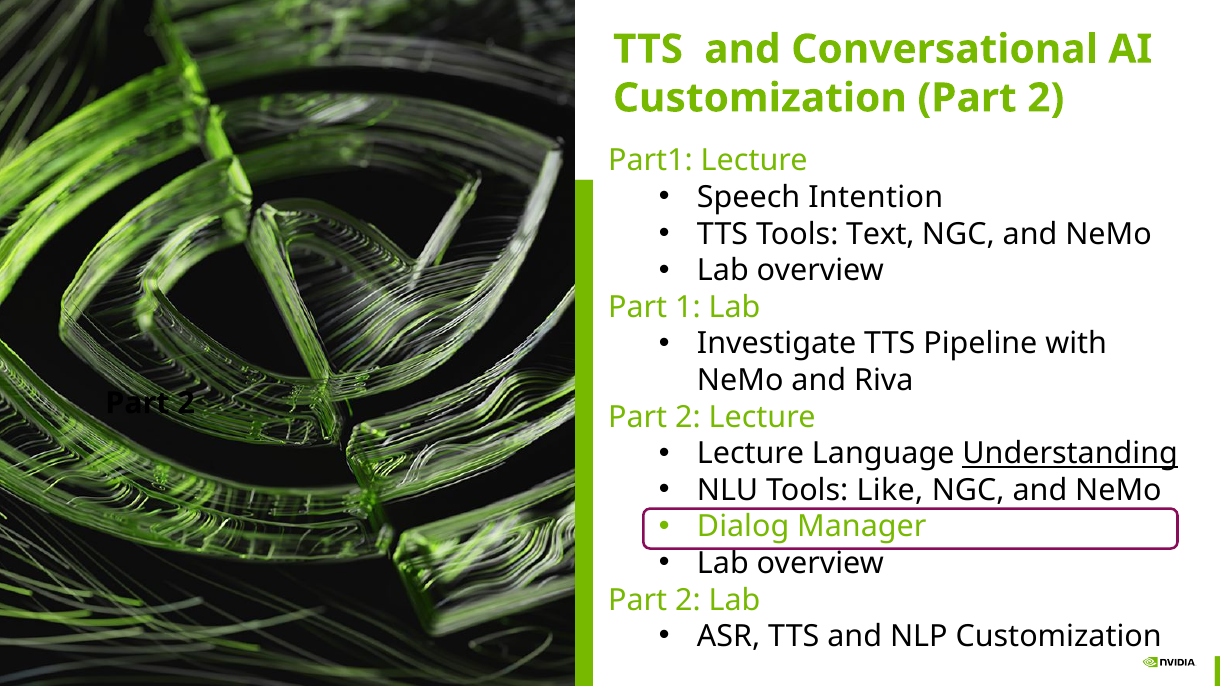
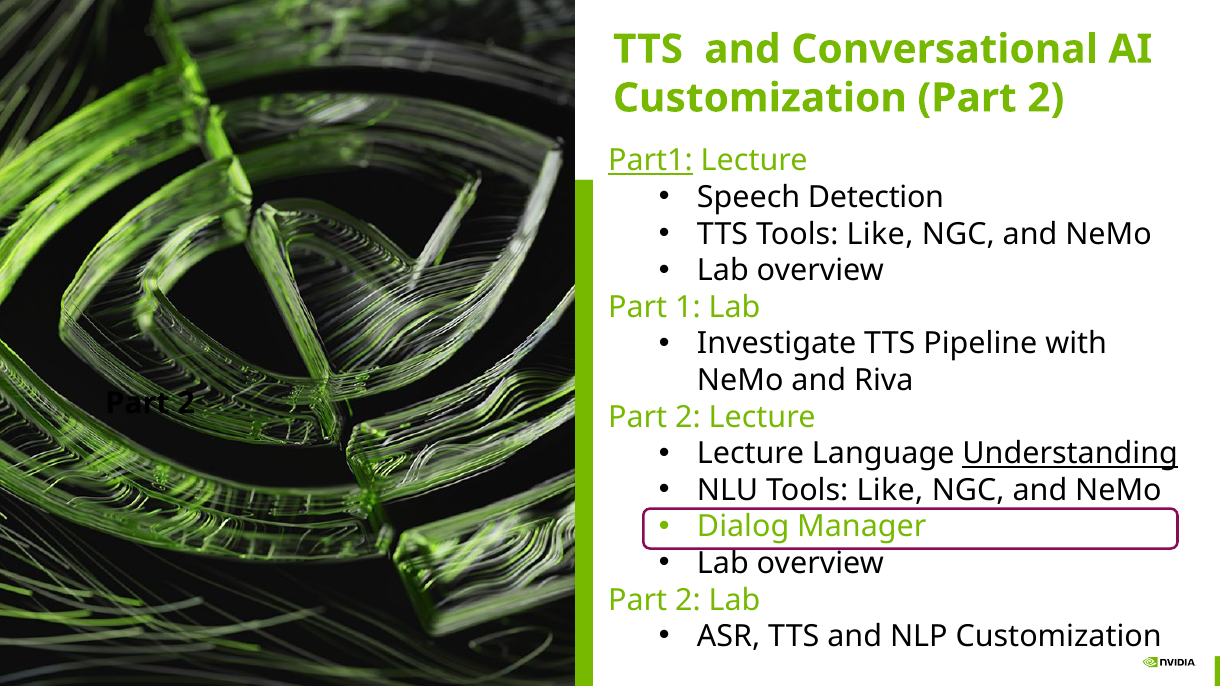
Part1 underline: none -> present (650, 161)
Intention: Intention -> Detection (876, 198)
TTS Tools Text: Text -> Like (880, 234)
